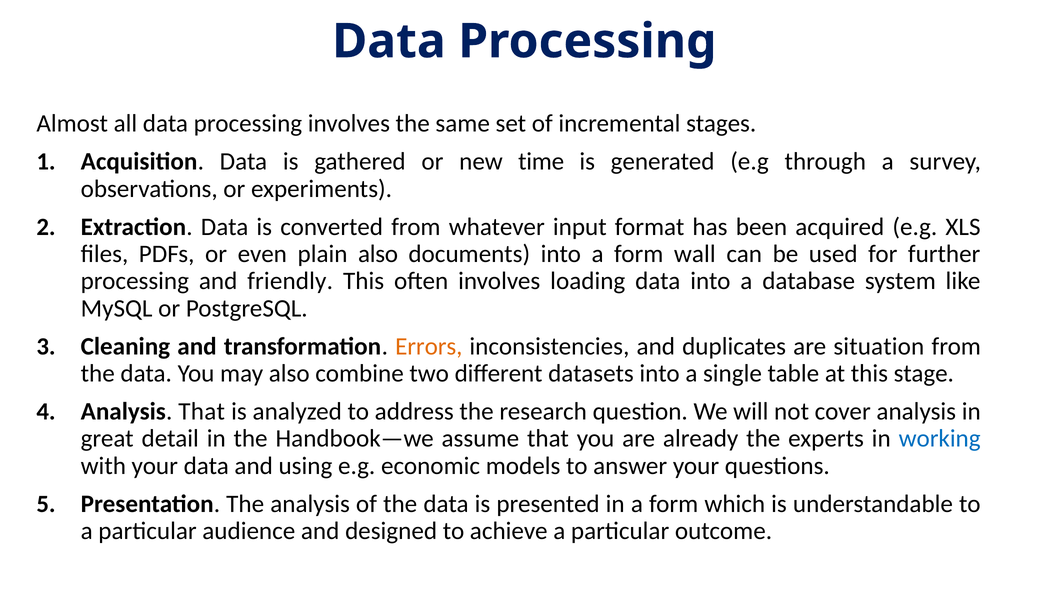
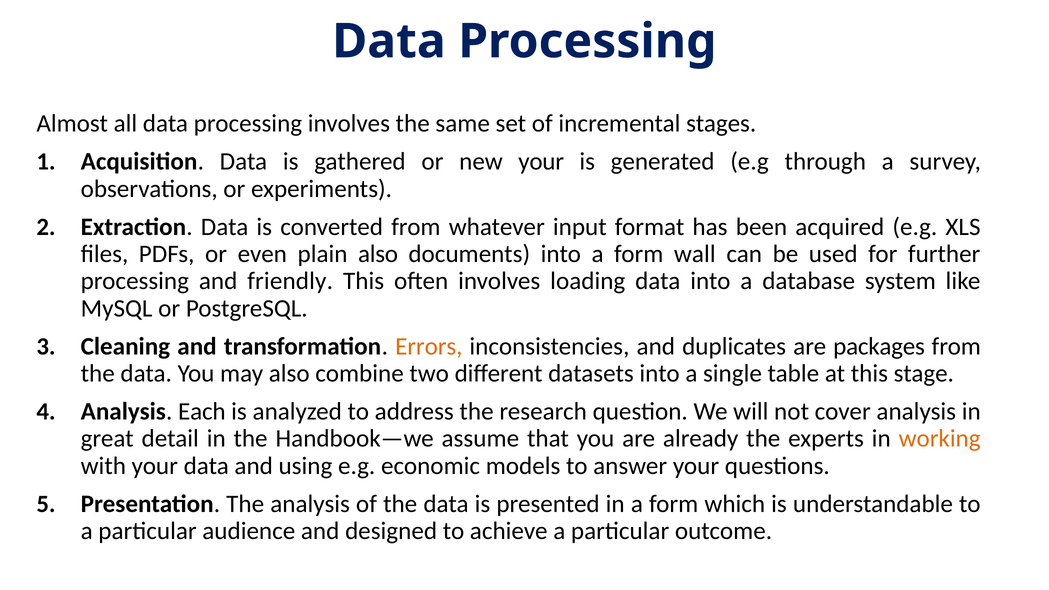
new time: time -> your (541, 162)
situation: situation -> packages (879, 346)
Analysis That: That -> Each (202, 412)
working colour: blue -> orange (940, 439)
